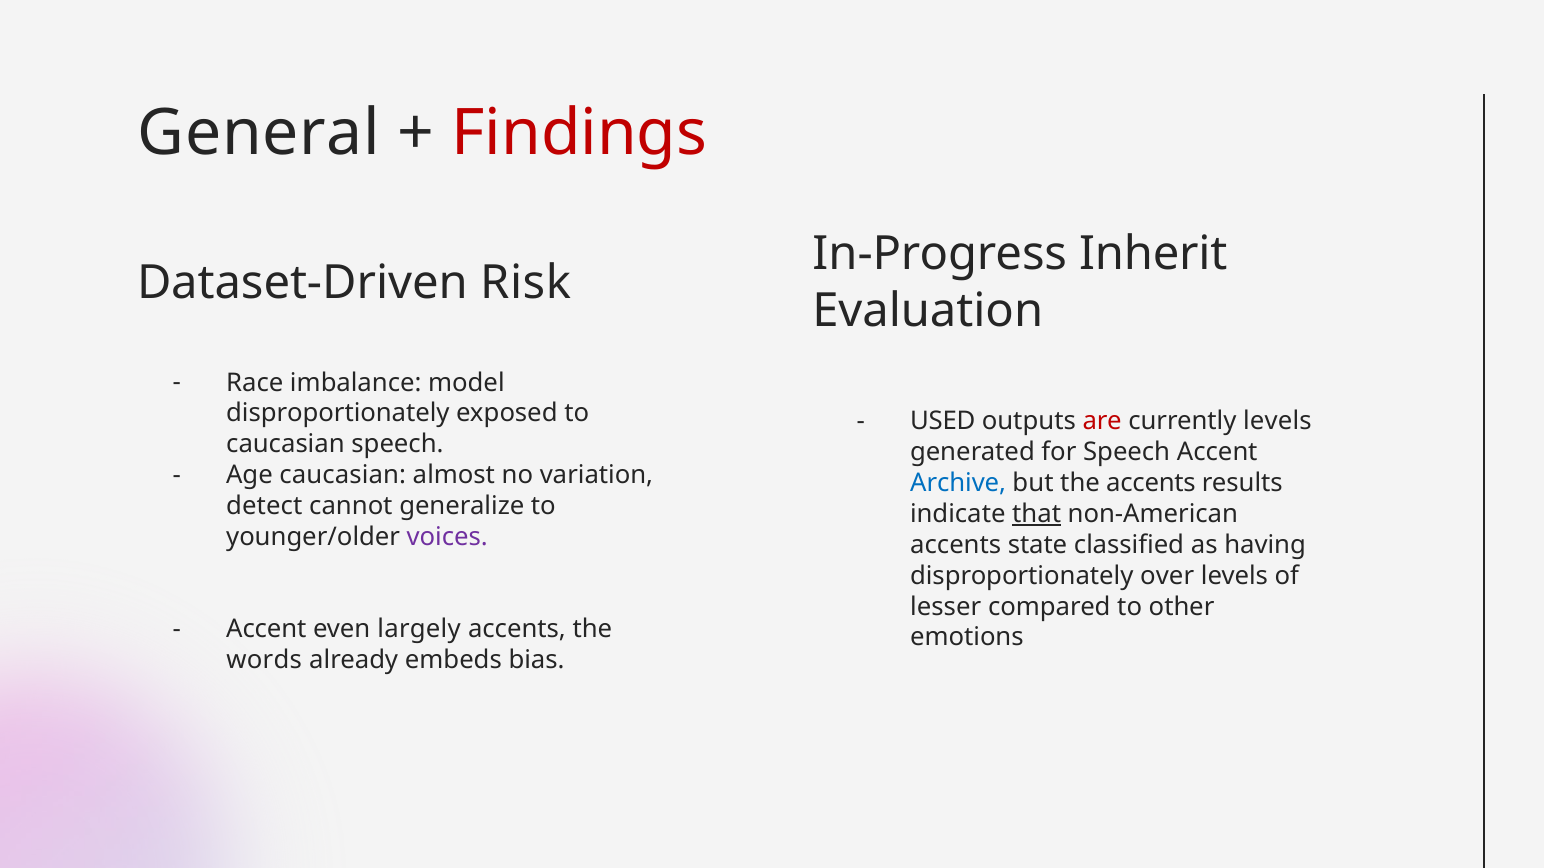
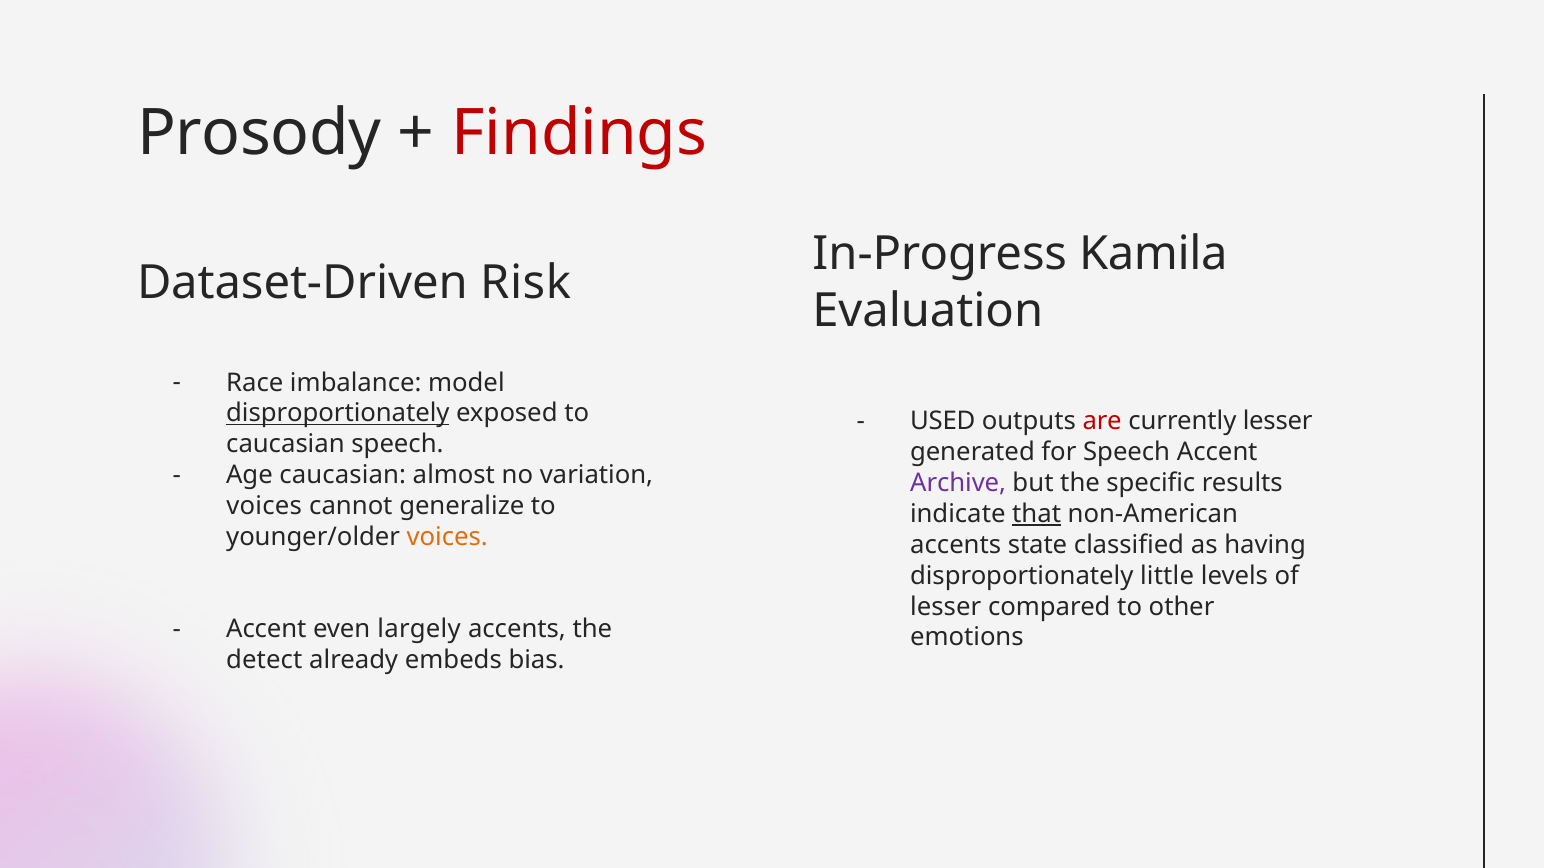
General: General -> Prosody (259, 134)
Inherit: Inherit -> Kamila (1153, 254)
disproportionately underline: none -> present (338, 414)
currently levels: levels -> lesser (1278, 422)
Archive colour: blue -> purple (958, 483)
the accents: accents -> specific (1151, 483)
detect: detect -> voices (264, 506)
voices colour: purple -> orange (447, 537)
over: over -> little (1167, 576)
words: words -> detect (264, 661)
